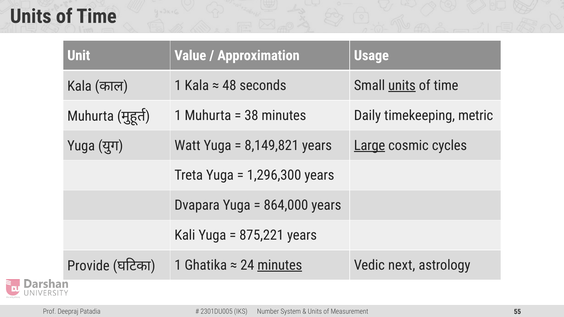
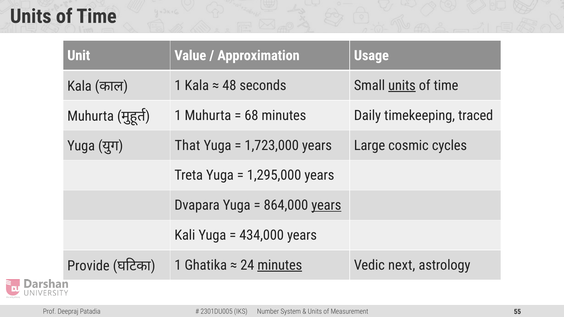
38: 38 -> 68 (251, 115)
metric: metric -> traced (476, 115)
Watt: Watt -> That (187, 145)
8,149,821: 8,149,821 -> 1,723,000 (272, 145)
Large underline: present -> none (370, 145)
1,296,300: 1,296,300 -> 1,295,000 (274, 175)
years underline: none -> present (326, 205)
875,221: 875,221 -> 434,000 (262, 235)
